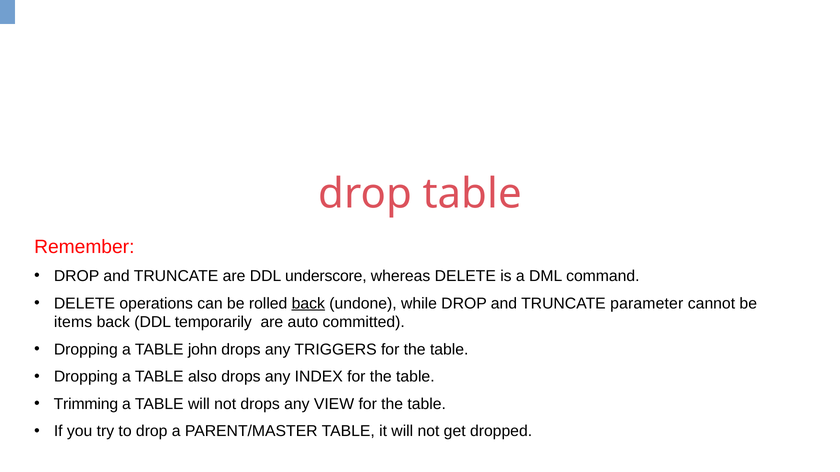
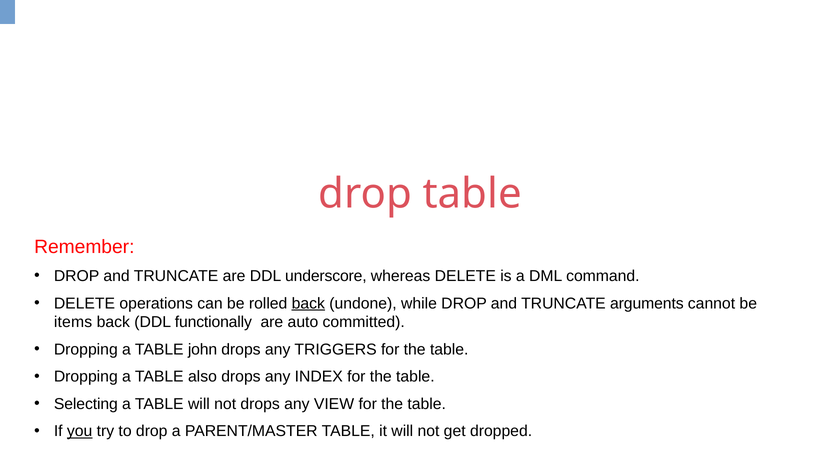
parameter: parameter -> arguments (647, 304)
temporarily: temporarily -> functionally (213, 323)
Trimming: Trimming -> Selecting (86, 404)
you underline: none -> present (80, 432)
